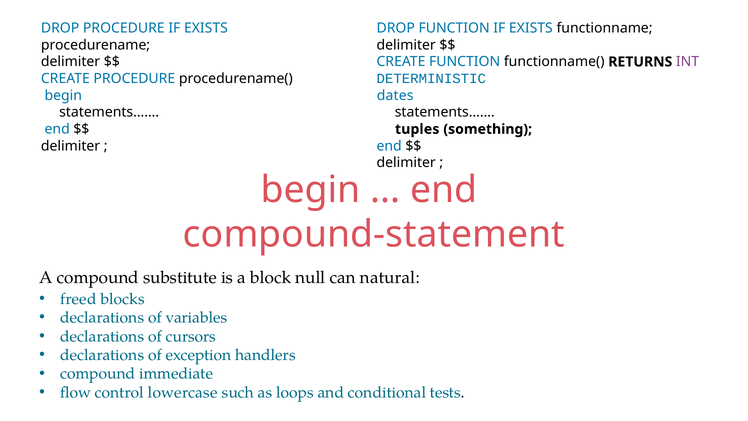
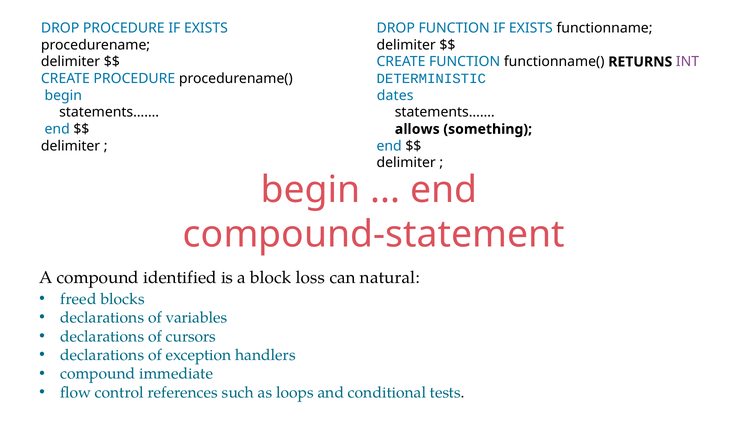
tuples: tuples -> allows (417, 129)
substitute: substitute -> identified (180, 277)
null: null -> loss (310, 277)
lowercase: lowercase -> references (183, 392)
